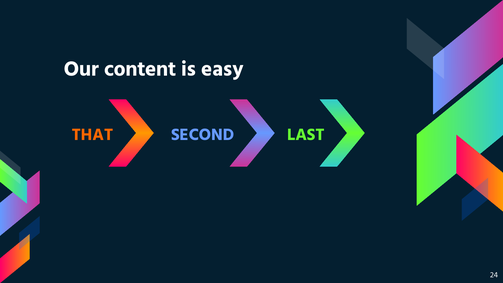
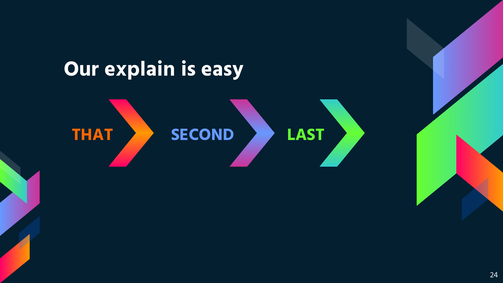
content: content -> explain (140, 69)
